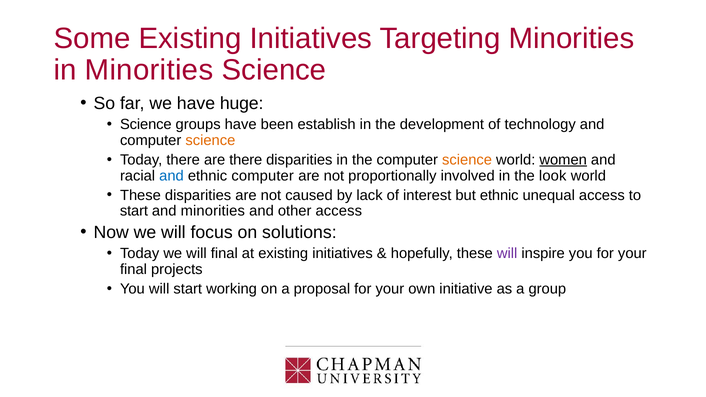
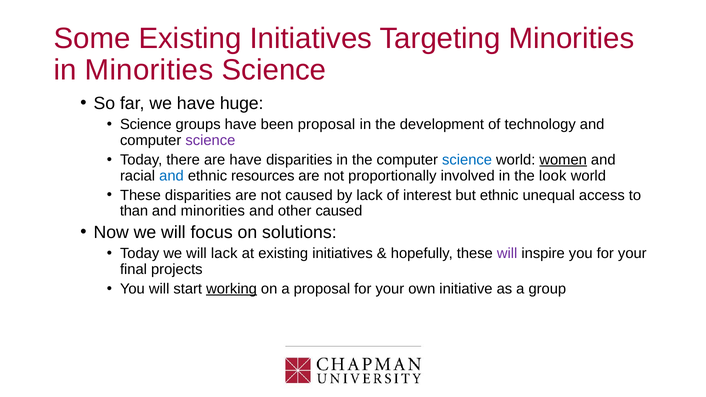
been establish: establish -> proposal (326, 124)
science colour: orange -> purple (210, 140)
are there: there -> have (246, 160)
science colour: orange -> blue (467, 160)
ethnic computer: computer -> resources (263, 176)
start: start -> than (134, 211)
other access: access -> caused (339, 211)
will final: final -> lack (224, 253)
working underline: none -> present (232, 289)
